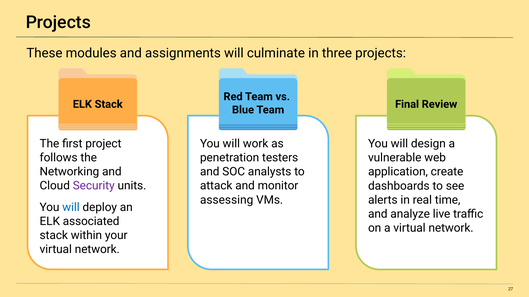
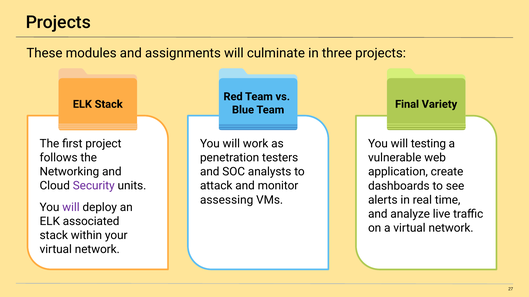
Review: Review -> Variety (439, 104)
design: design -> testing (428, 144)
will colour: blue -> purple (71, 208)
